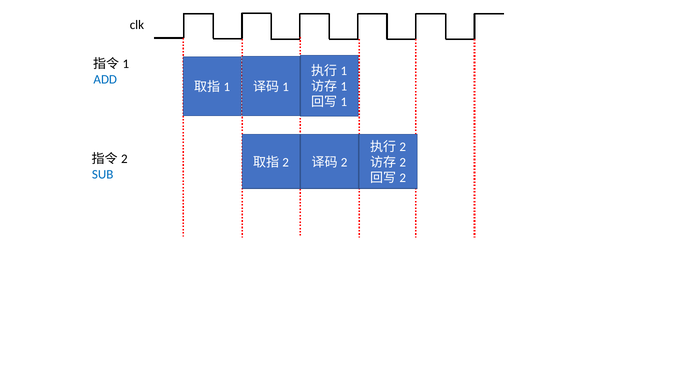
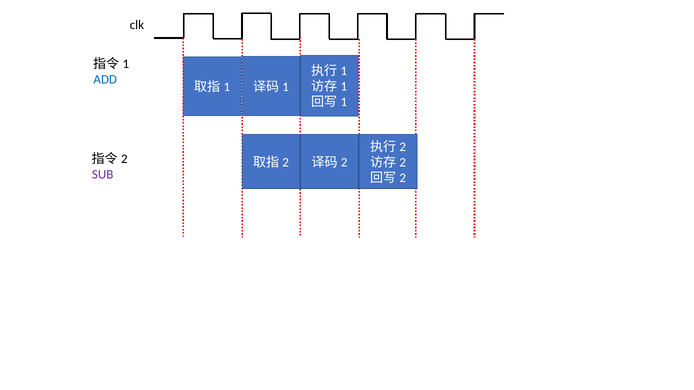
SUB colour: blue -> purple (103, 175)
